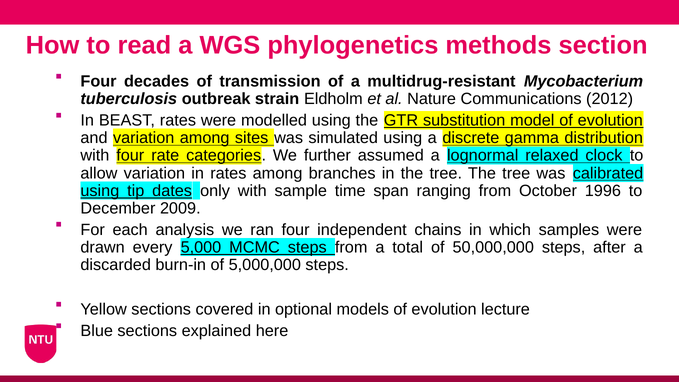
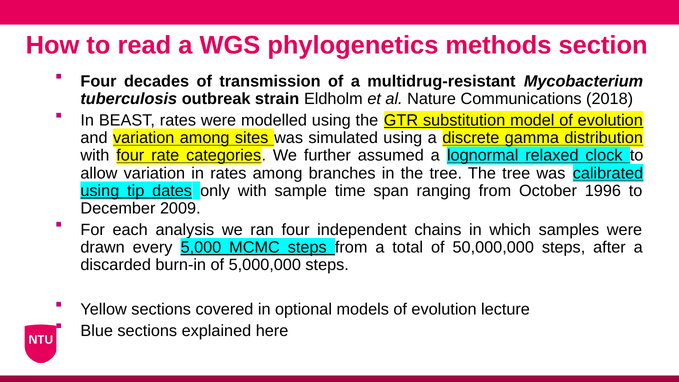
2012: 2012 -> 2018 (610, 99)
